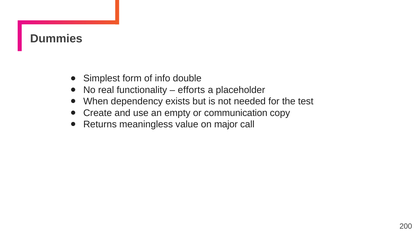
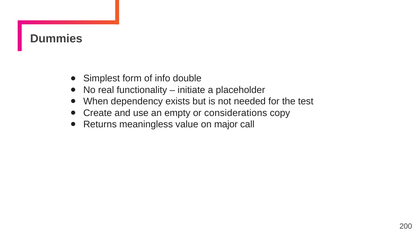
efforts: efforts -> initiate (191, 90)
communication: communication -> considerations (236, 113)
